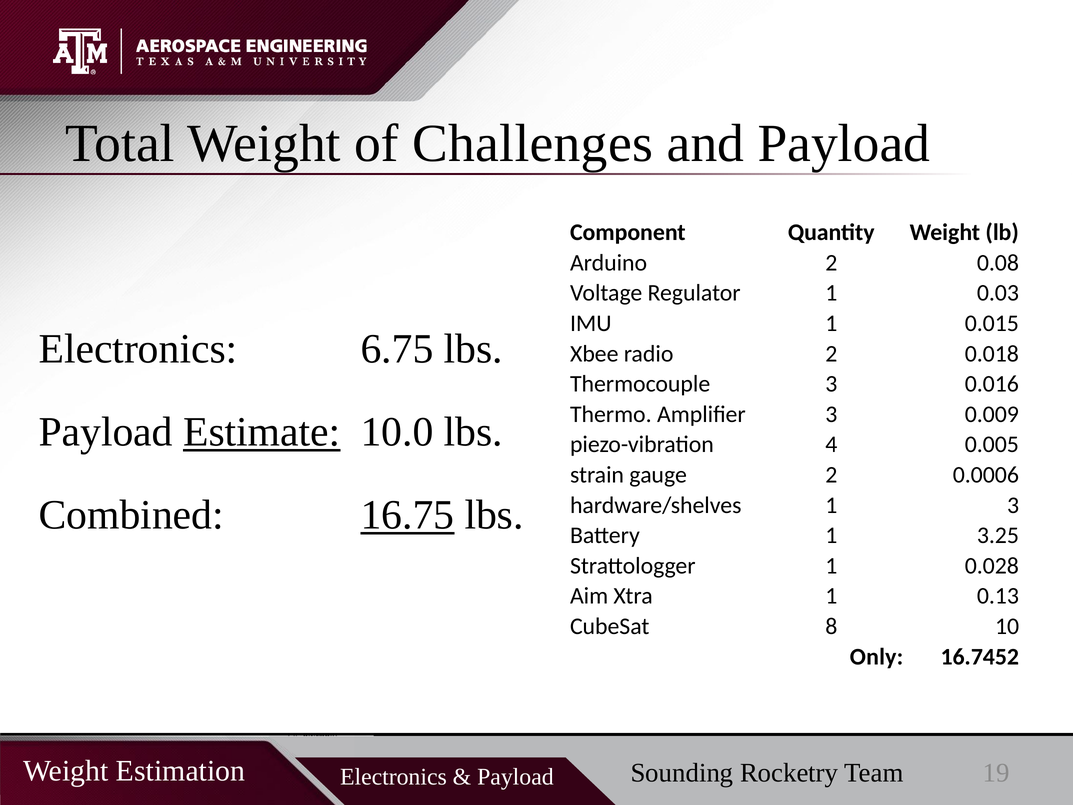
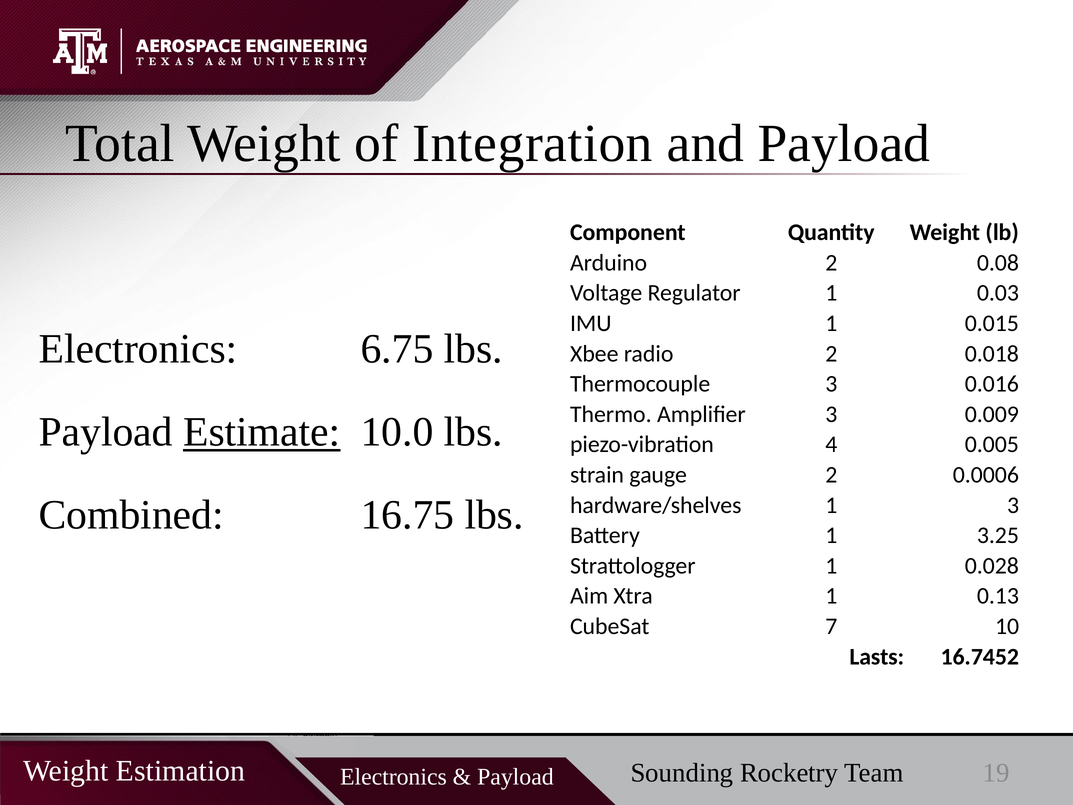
Challenges: Challenges -> Integration (532, 143)
16.75 underline: present -> none (407, 515)
8: 8 -> 7 (831, 626)
Only: Only -> Lasts (877, 657)
